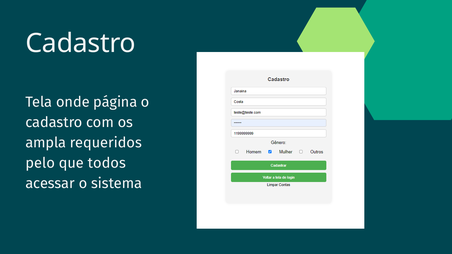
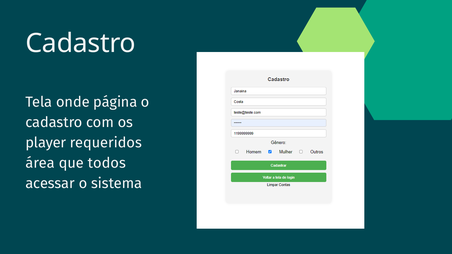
ampla: ampla -> player (46, 143)
pelo: pelo -> área (40, 163)
